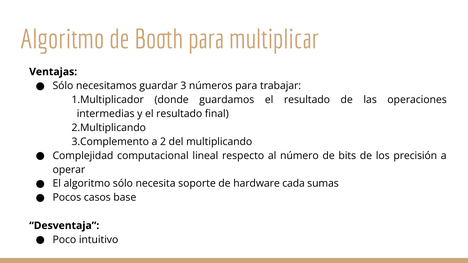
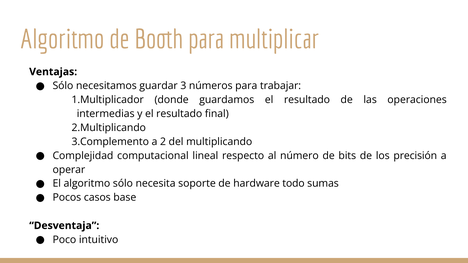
cada: cada -> todo (294, 184)
